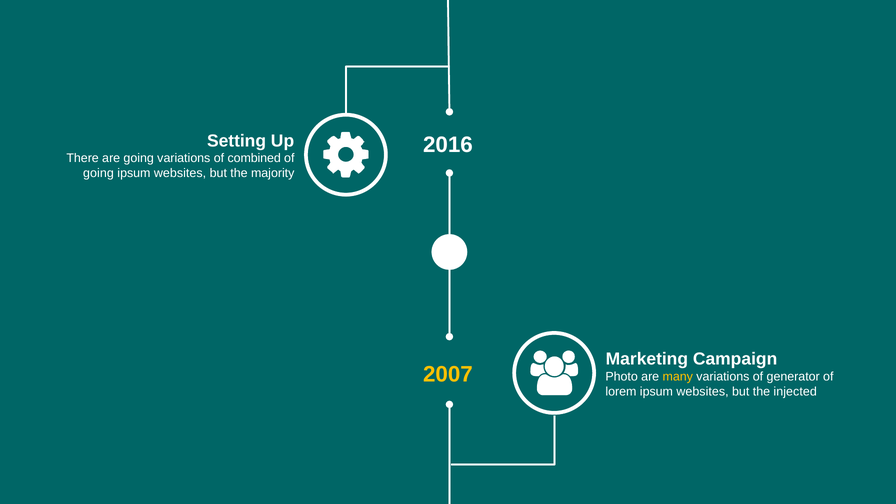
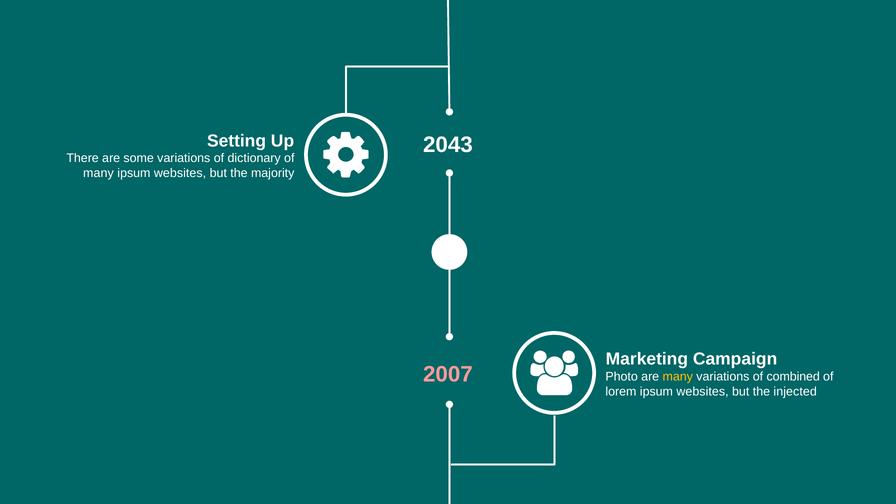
2016: 2016 -> 2043 (448, 145)
are going: going -> some (139, 158)
combined: combined -> dictionary (254, 158)
going: going -> many (98, 173)
2007 colour: yellow -> pink (448, 374)
generator: generator -> combined (793, 376)
